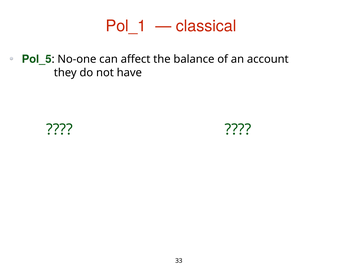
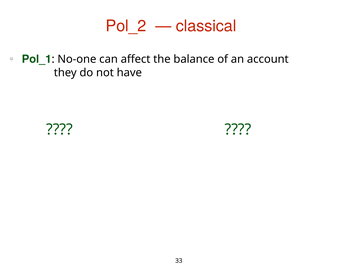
Pol_1: Pol_1 -> Pol_2 (126, 26)
Pol_5: Pol_5 -> Pol_1 (37, 59)
